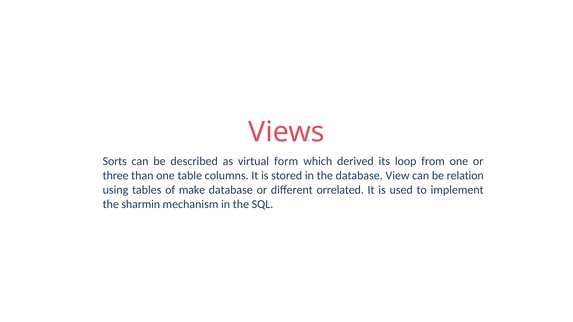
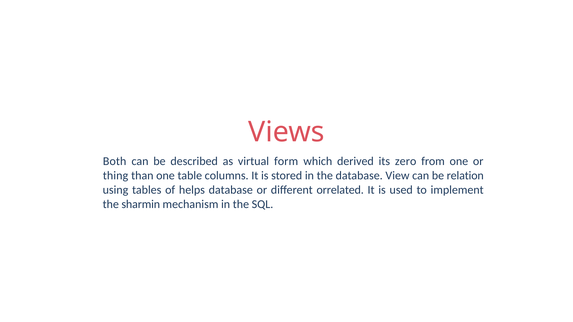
Sorts: Sorts -> Both (115, 161)
loop: loop -> zero (406, 161)
three: three -> thing (116, 176)
make: make -> helps (192, 190)
